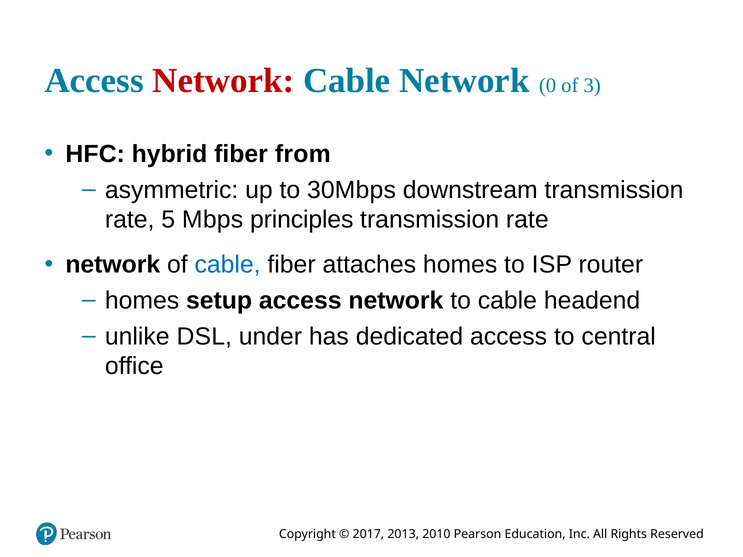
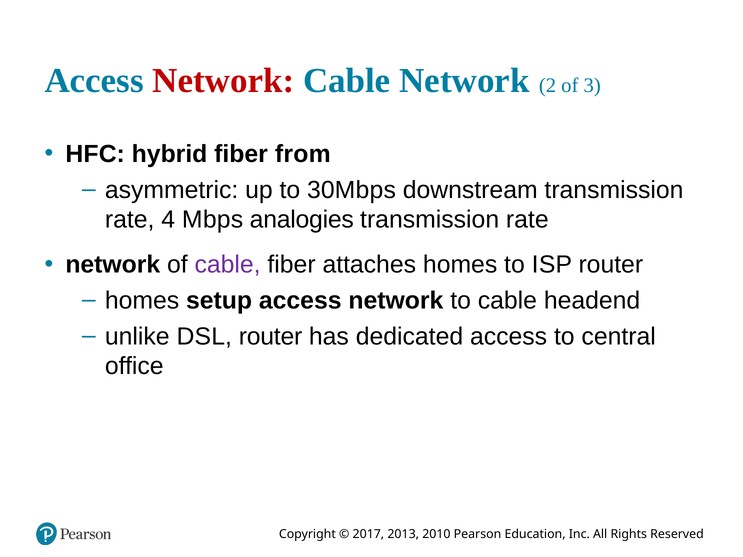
0: 0 -> 2 (547, 85)
5: 5 -> 4 (168, 220)
principles: principles -> analogies (302, 220)
cable colour: blue -> purple (228, 265)
L under: under -> router (271, 337)
